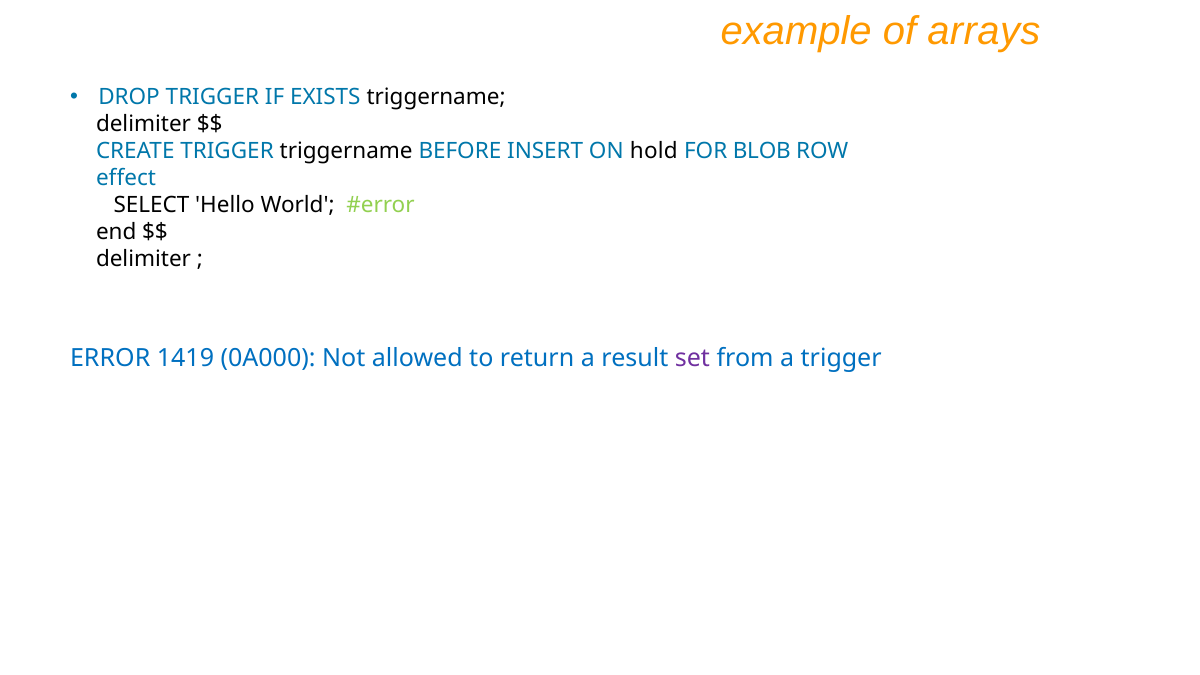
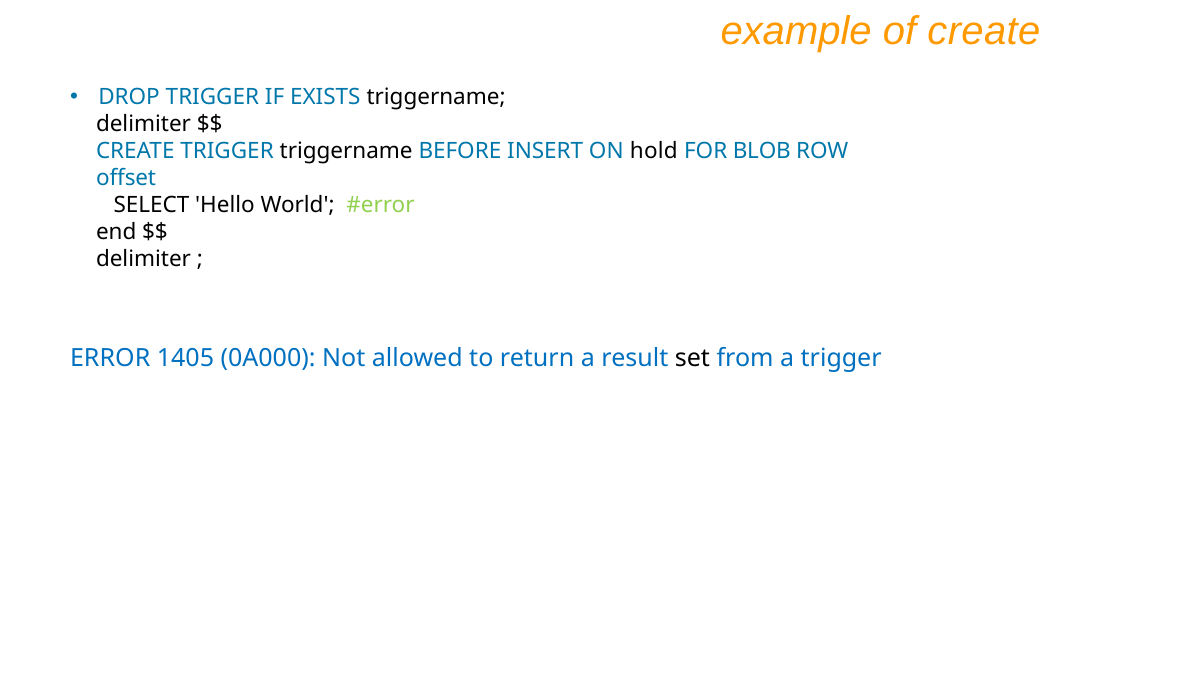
of arrays: arrays -> create (984, 31)
effect: effect -> offset (126, 178)
1419: 1419 -> 1405 (185, 359)
set colour: purple -> black (692, 359)
